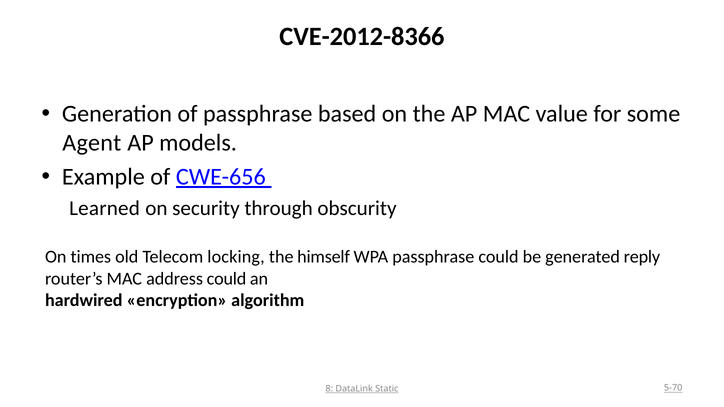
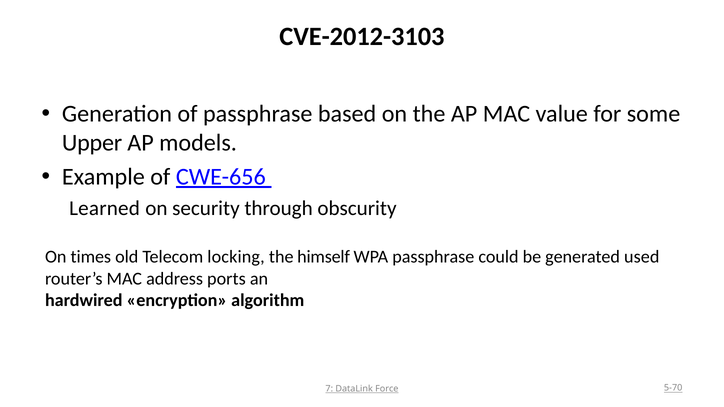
CVE-2012-8366: CVE-2012-8366 -> CVE-2012-3103 (362, 37)
Agent: Agent -> Upper (92, 143)
reply: reply -> used (642, 257)
address could: could -> ports (226, 279)
8: 8 -> 7 (329, 389)
Static: Static -> Force (387, 389)
